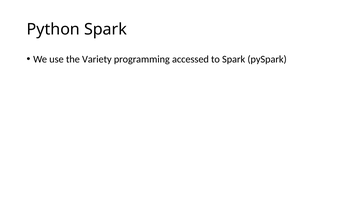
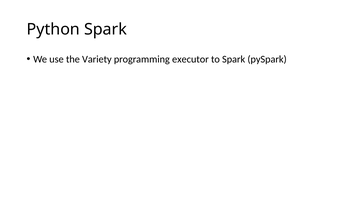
accessed: accessed -> executor (190, 59)
